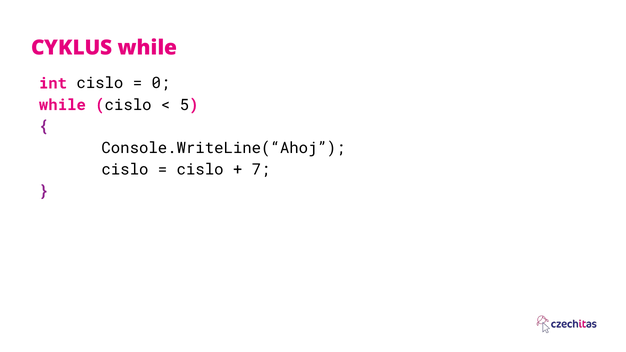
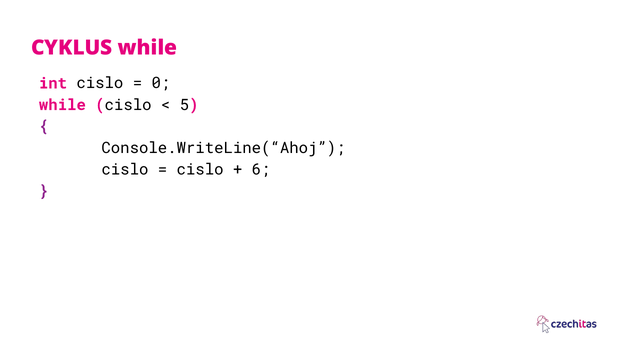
7: 7 -> 6 (261, 170)
